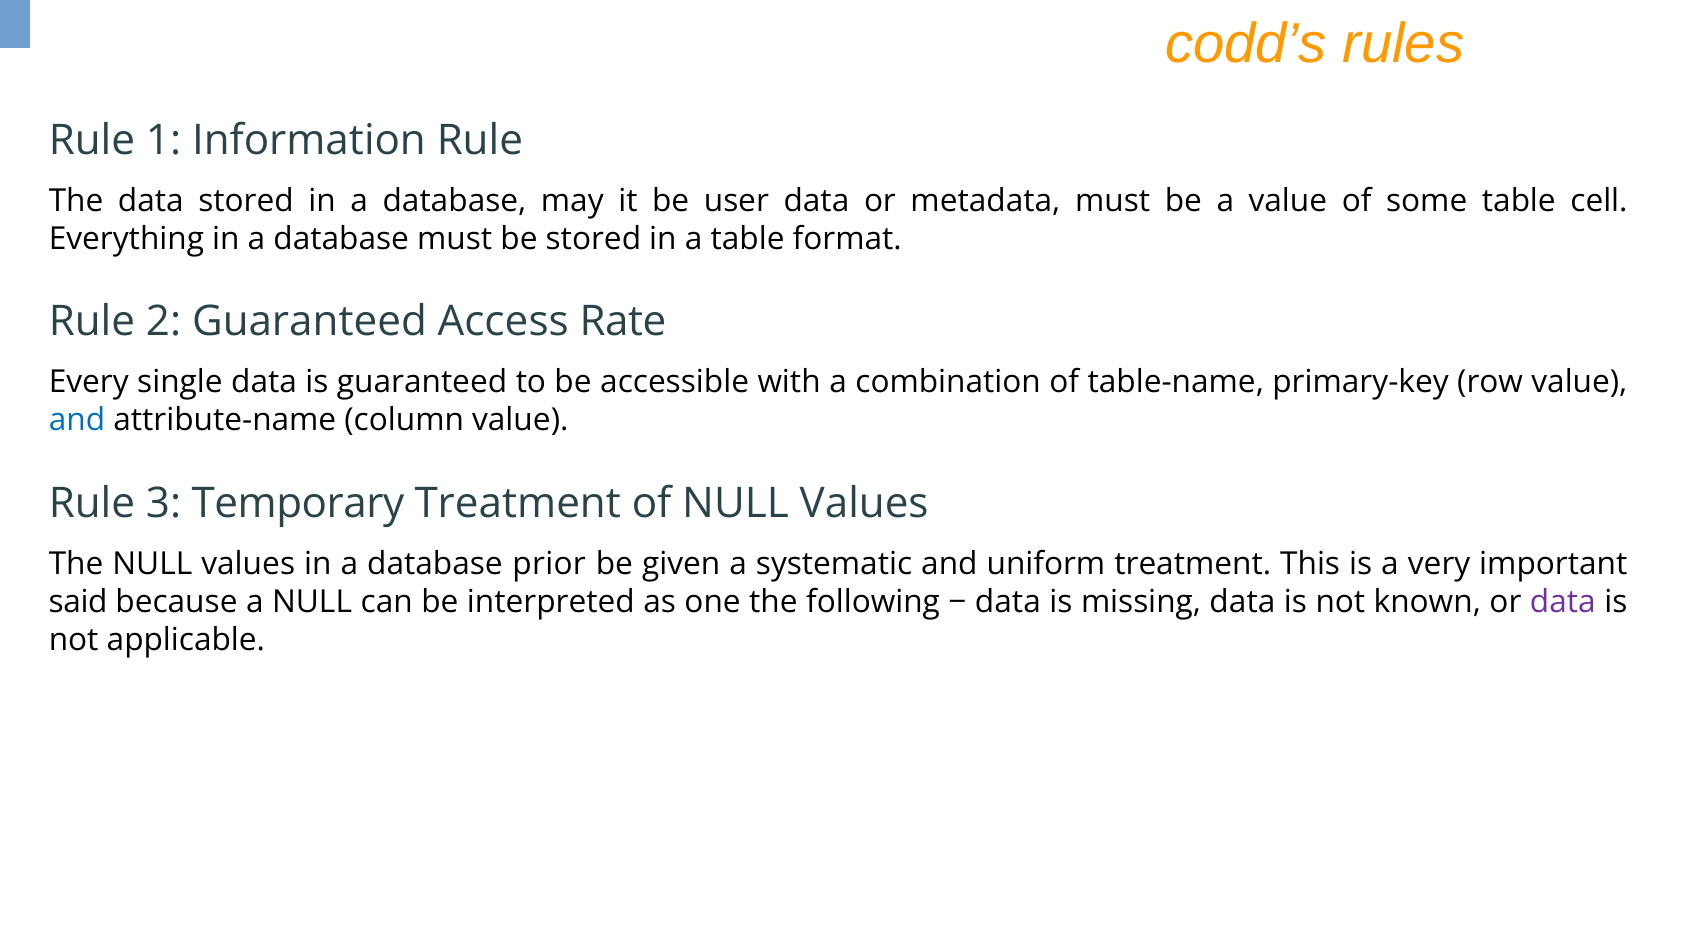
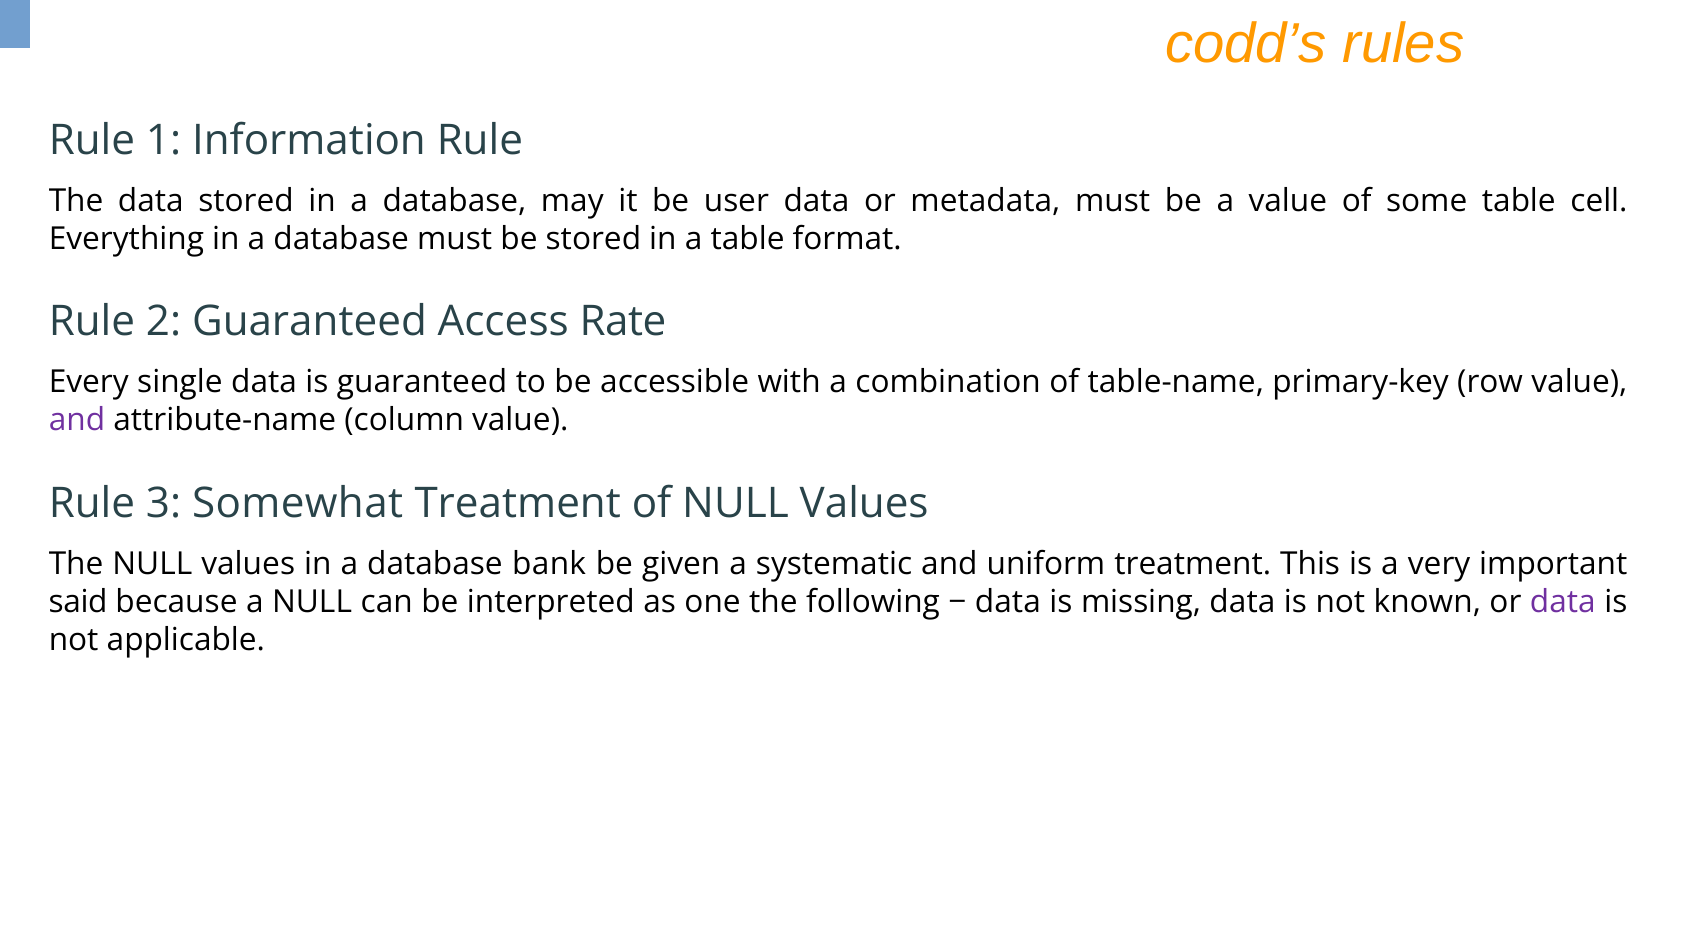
and colour: blue -> purple (77, 420)
Temporary: Temporary -> Somewhat (298, 503)
prior: prior -> bank (549, 564)
